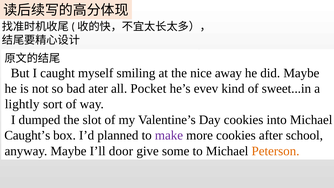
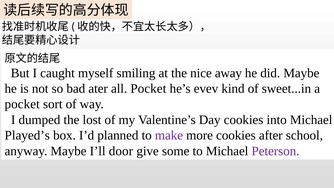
lightly: lightly -> pocket (22, 104)
slot: slot -> lost (92, 120)
Caught’s: Caught’s -> Played’s (27, 135)
Peterson colour: orange -> purple (276, 151)
